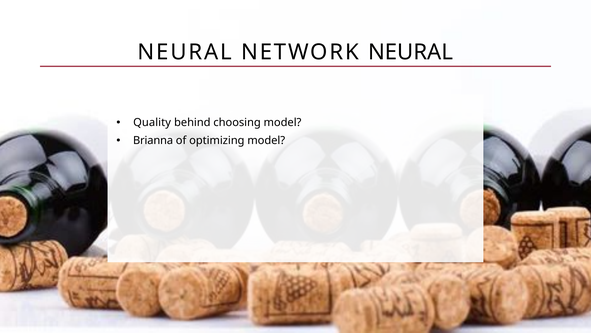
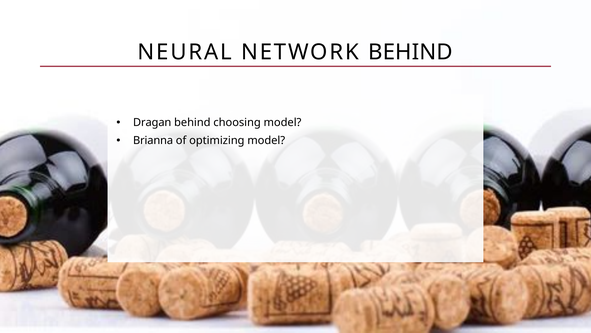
NETWORK NEURAL: NEURAL -> BEHIND (410, 52)
Quality: Quality -> Dragan (152, 122)
